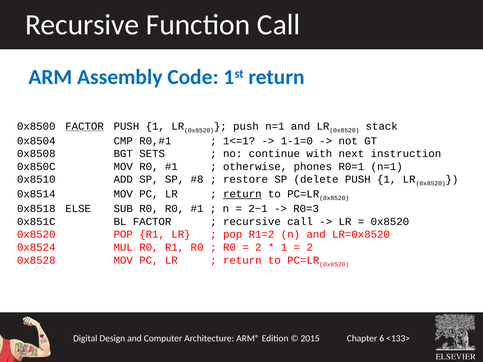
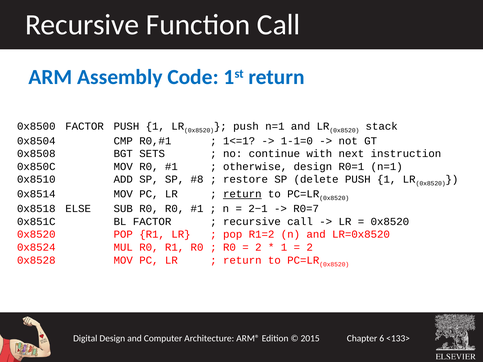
FACTOR underline: present -> none (85, 126)
otherwise phones: phones -> design (313, 167)
R0=3: R0=3 -> R0=7 (306, 209)
